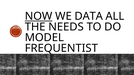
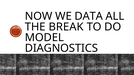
NOW underline: present -> none (39, 16)
NEEDS: NEEDS -> BREAK (66, 27)
FREQUENTIST: FREQUENTIST -> DIAGNOSTICS (61, 48)
